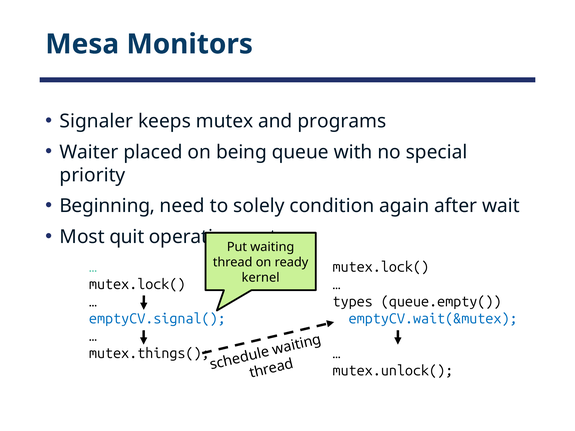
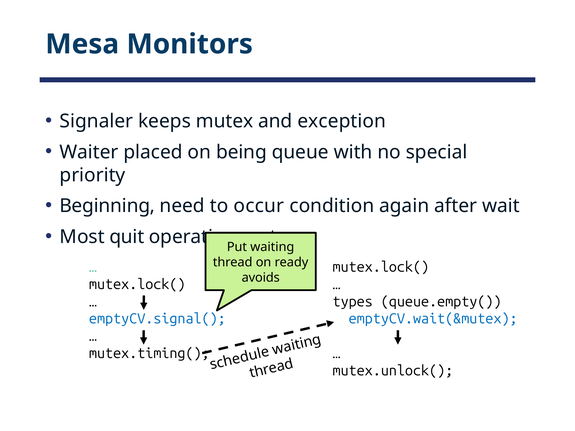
programs: programs -> exception (342, 121)
solely: solely -> occur (259, 206)
kernel: kernel -> avoids (261, 278)
mutex.things(: mutex.things( -> mutex.timing( (149, 354)
